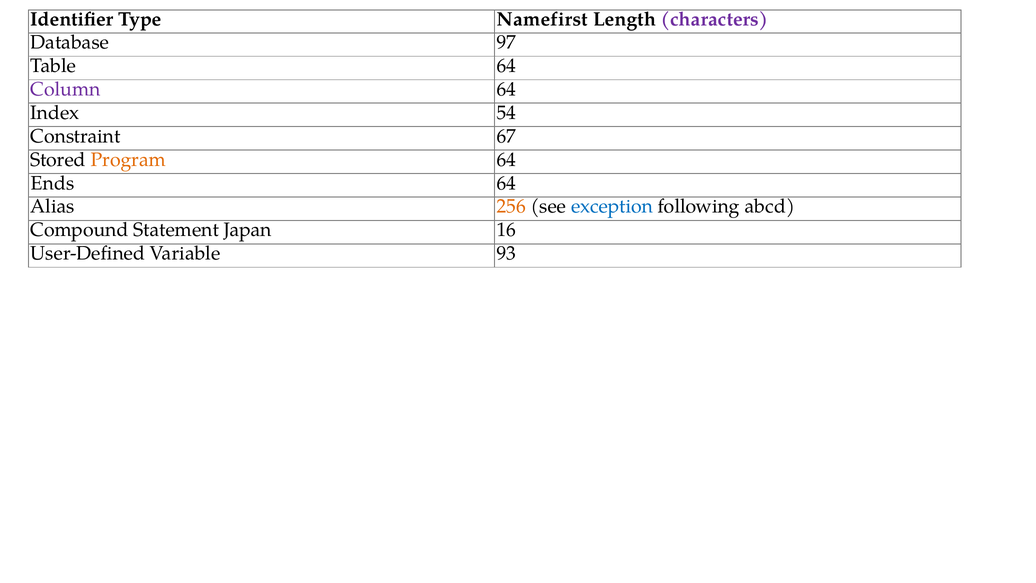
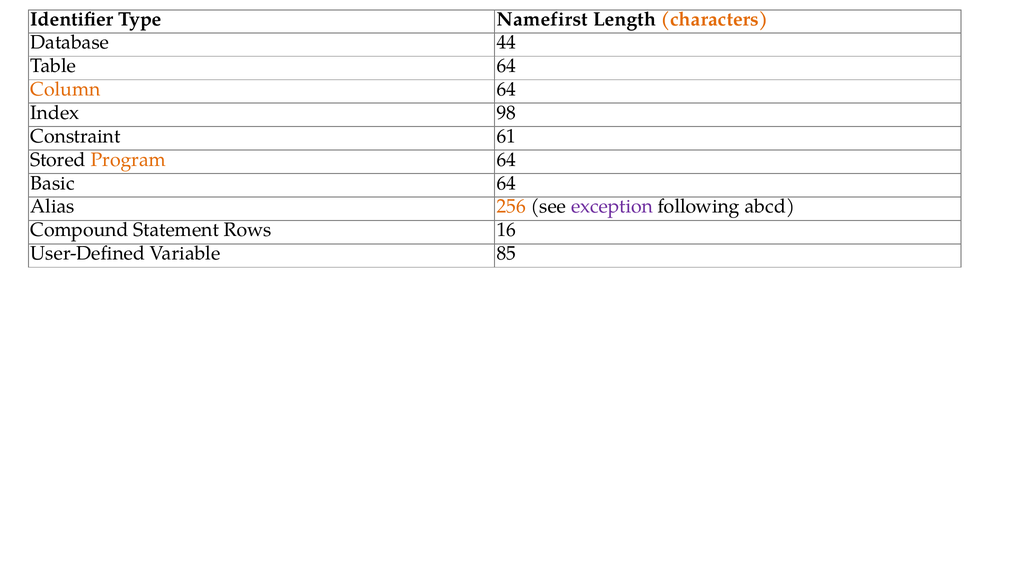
characters colour: purple -> orange (715, 19)
97: 97 -> 44 (506, 42)
Column colour: purple -> orange (65, 89)
54: 54 -> 98 (506, 113)
67: 67 -> 61 (506, 136)
Ends: Ends -> Basic (53, 183)
exception colour: blue -> purple (612, 206)
Japan: Japan -> Rows (248, 230)
93: 93 -> 85 (506, 253)
